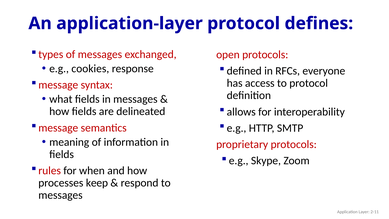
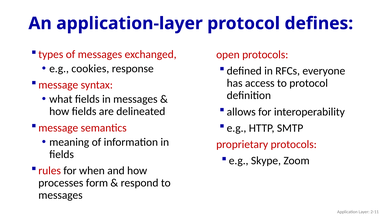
keep: keep -> form (97, 183)
